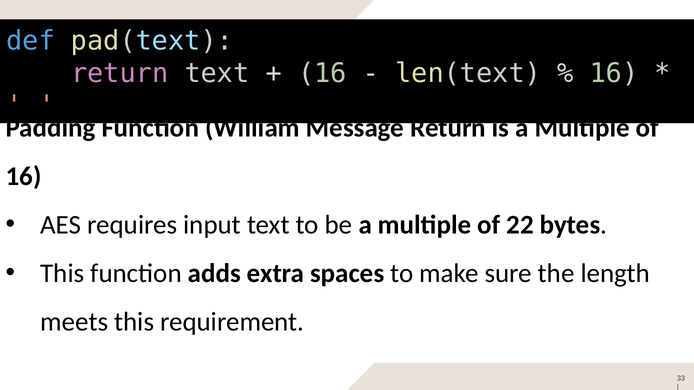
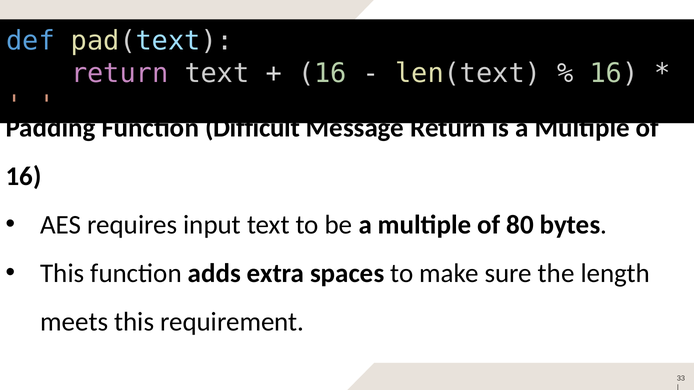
William: William -> Difficult (253, 128)
22: 22 -> 80 (520, 225)
